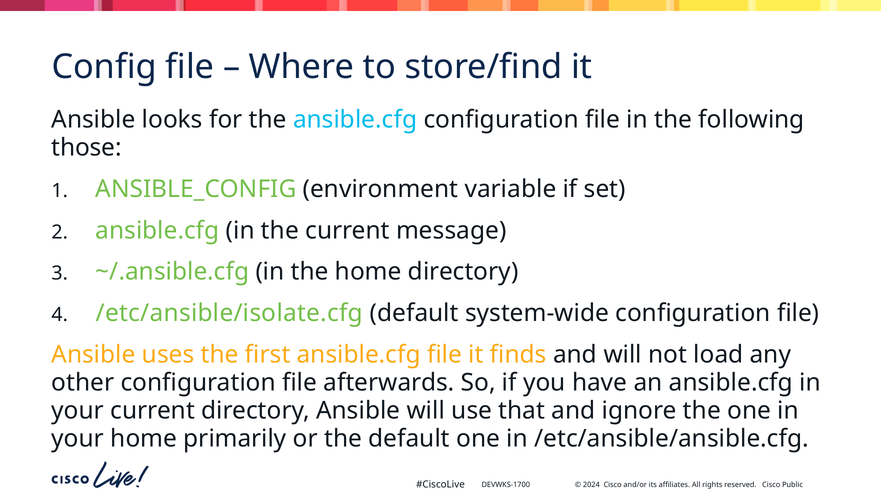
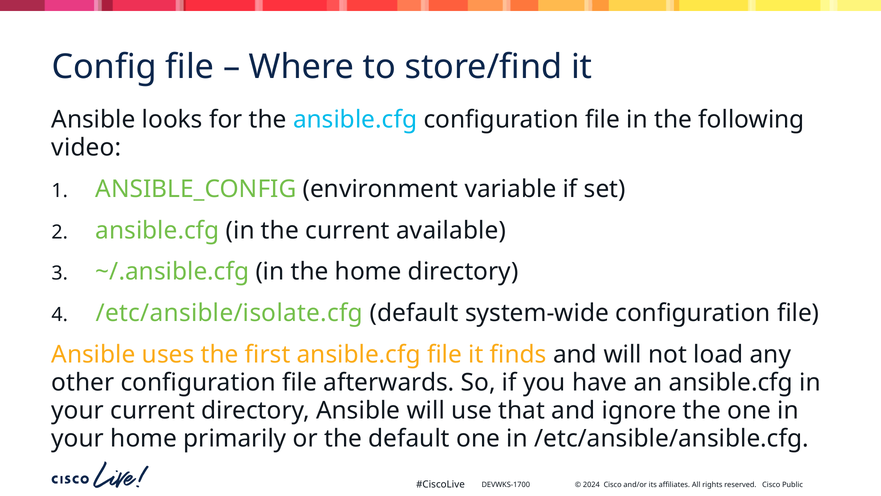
those: those -> video (86, 148)
message: message -> available (451, 230)
